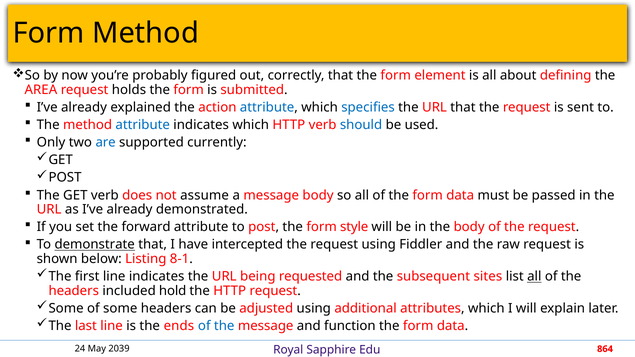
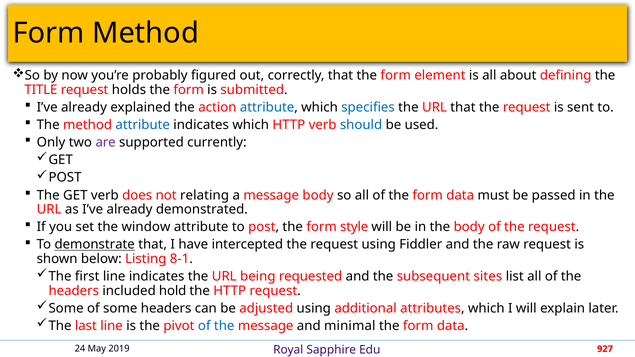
AREA: AREA -> TITLE (41, 90)
are colour: blue -> purple (106, 143)
assume: assume -> relating (205, 195)
forward: forward -> window (146, 227)
all underline: present -> none (534, 277)
ends: ends -> pivot (179, 326)
function: function -> minimal (350, 326)
2039: 2039 -> 2019 (119, 349)
864: 864 -> 927 (605, 349)
